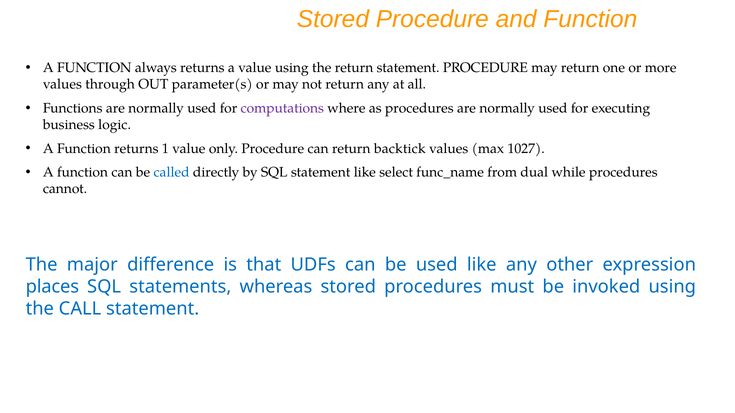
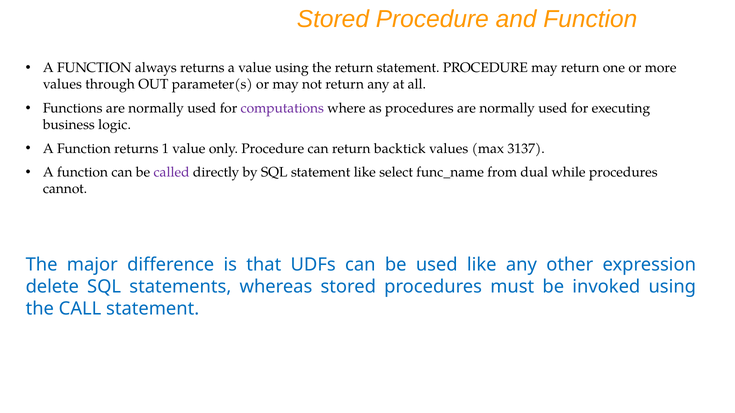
1027: 1027 -> 3137 (526, 149)
called colour: blue -> purple (172, 173)
places: places -> delete (52, 287)
